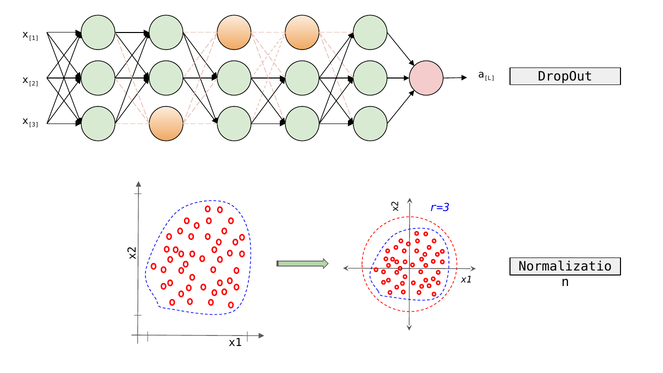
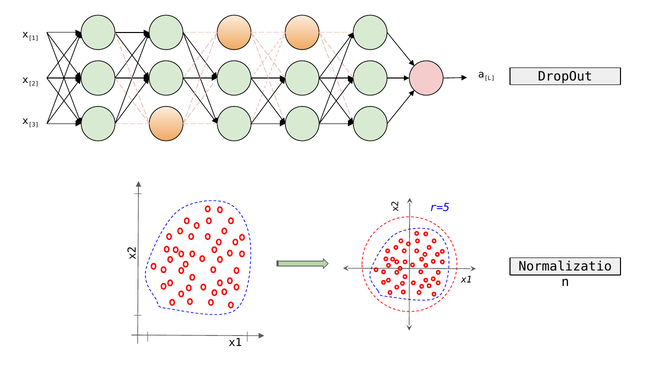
r=3: r=3 -> r=5 (440, 208)
